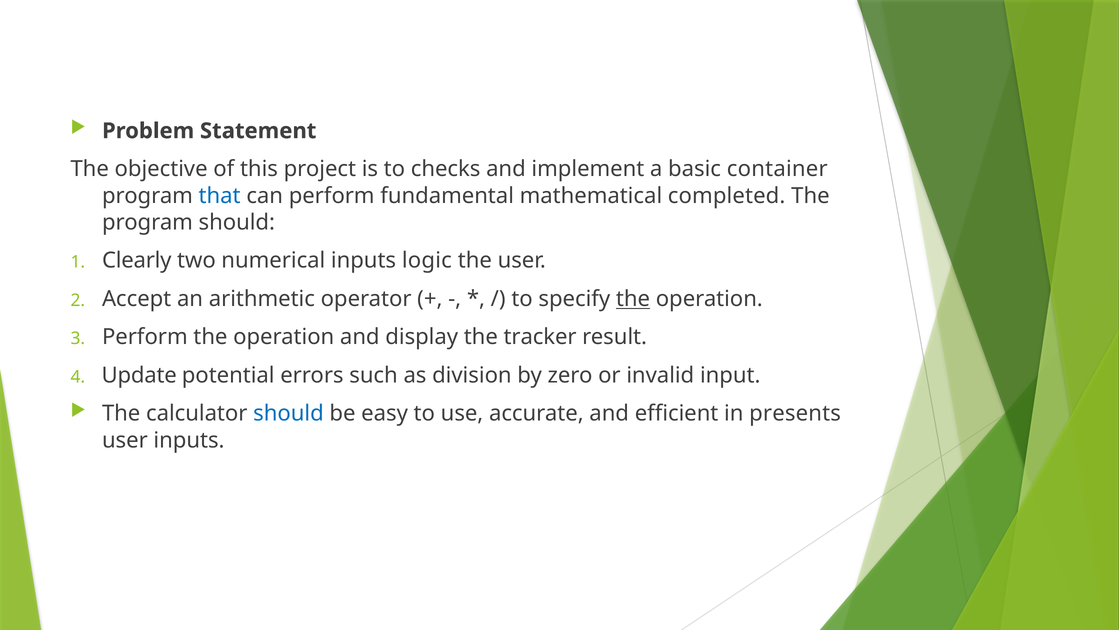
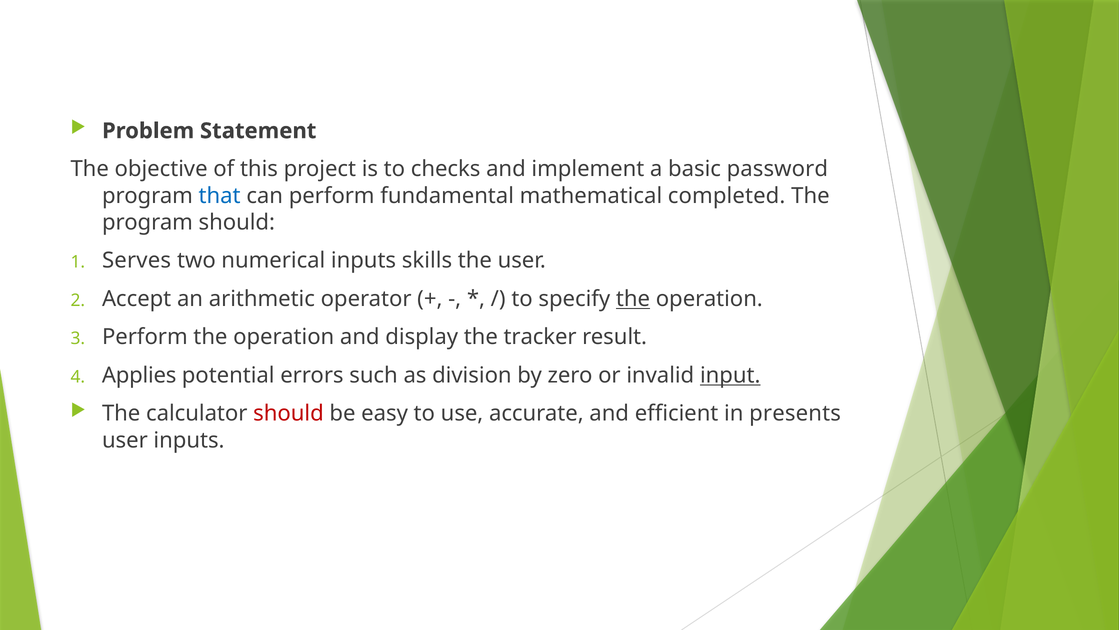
container: container -> password (777, 169)
Clearly: Clearly -> Serves (137, 260)
logic: logic -> skills (427, 260)
Update: Update -> Applies (139, 375)
input underline: none -> present (730, 375)
should colour: blue -> red (288, 413)
